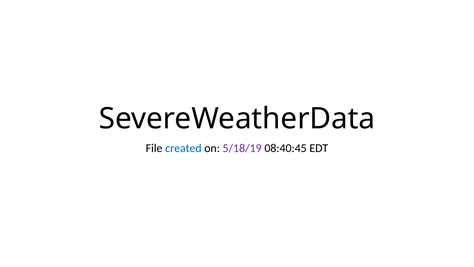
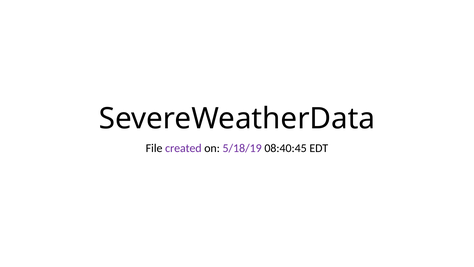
created colour: blue -> purple (183, 148)
